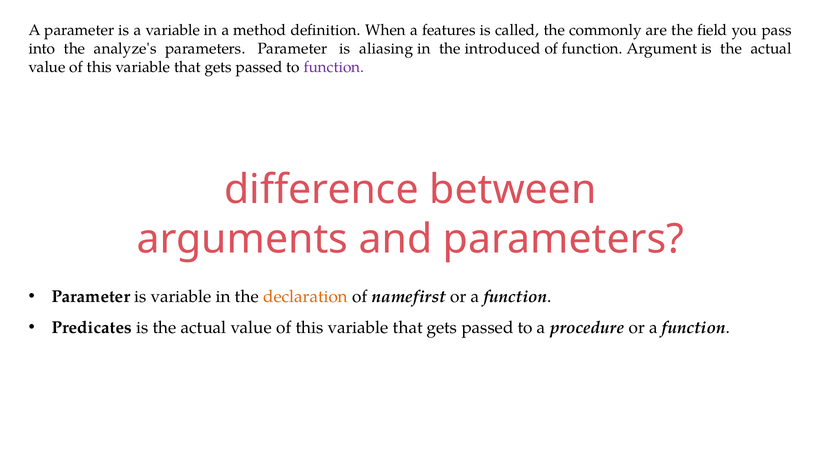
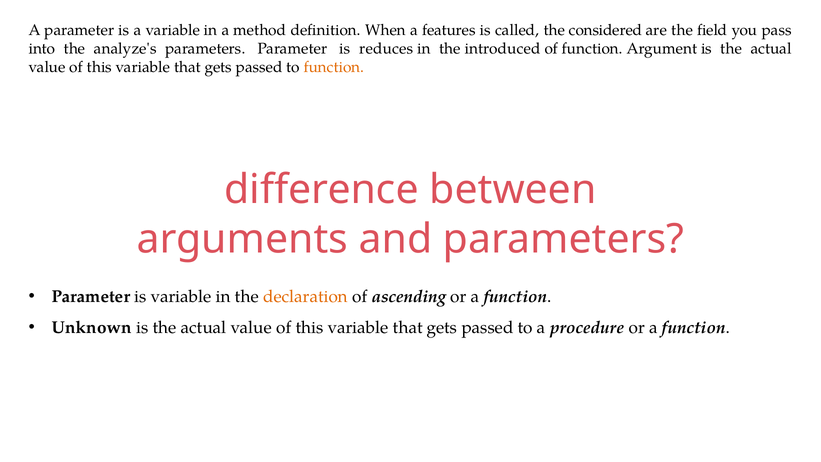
commonly: commonly -> considered (606, 30)
aliasing: aliasing -> reduces (386, 48)
function colour: purple -> orange (334, 67)
namefirst: namefirst -> ascending (409, 297)
Predicates: Predicates -> Unknown (92, 327)
